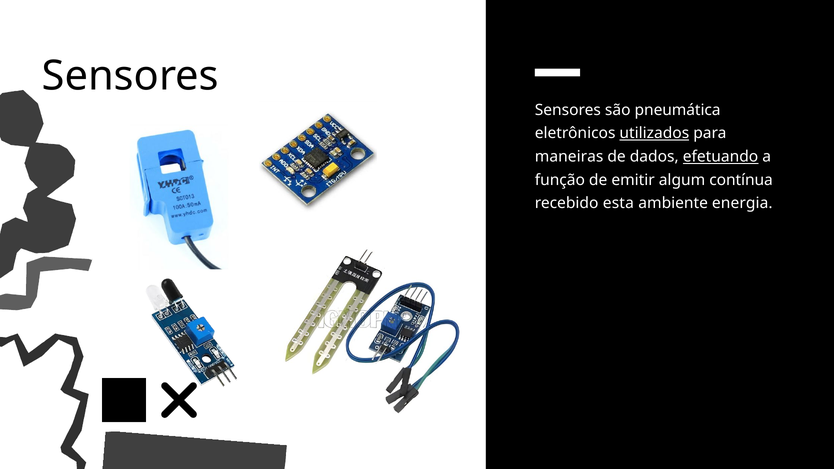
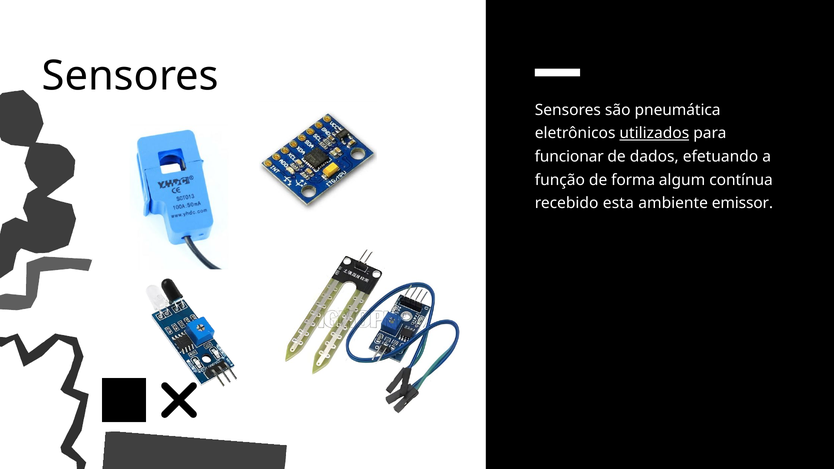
maneiras: maneiras -> funcionar (569, 157)
efetuando underline: present -> none (721, 157)
emitir: emitir -> forma (633, 180)
energia: energia -> emissor (742, 203)
